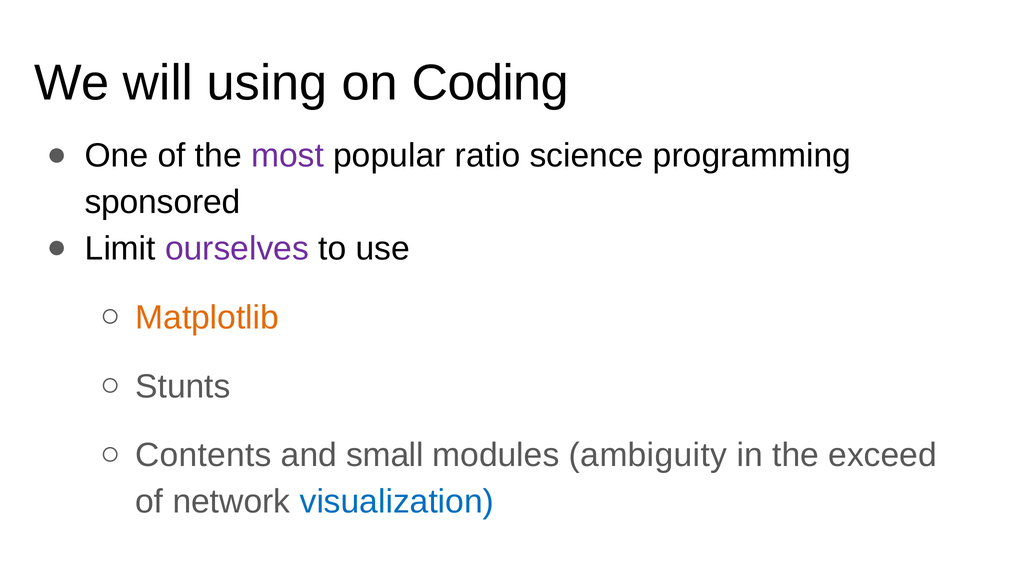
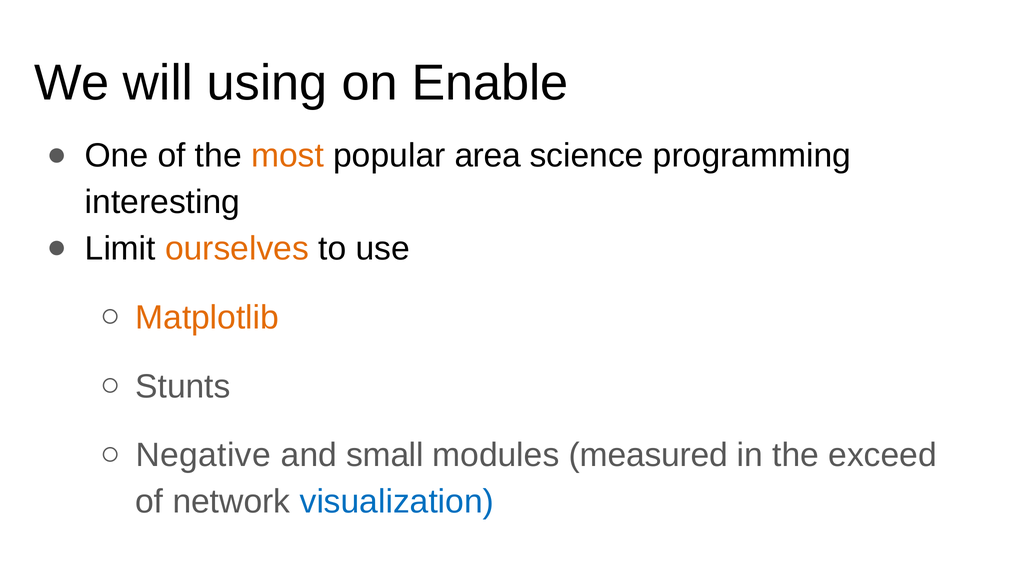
Coding: Coding -> Enable (490, 83)
most colour: purple -> orange (288, 156)
ratio: ratio -> area (488, 156)
sponsored: sponsored -> interesting (162, 202)
ourselves colour: purple -> orange (237, 249)
Contents: Contents -> Negative (203, 455)
ambiguity: ambiguity -> measured (648, 455)
